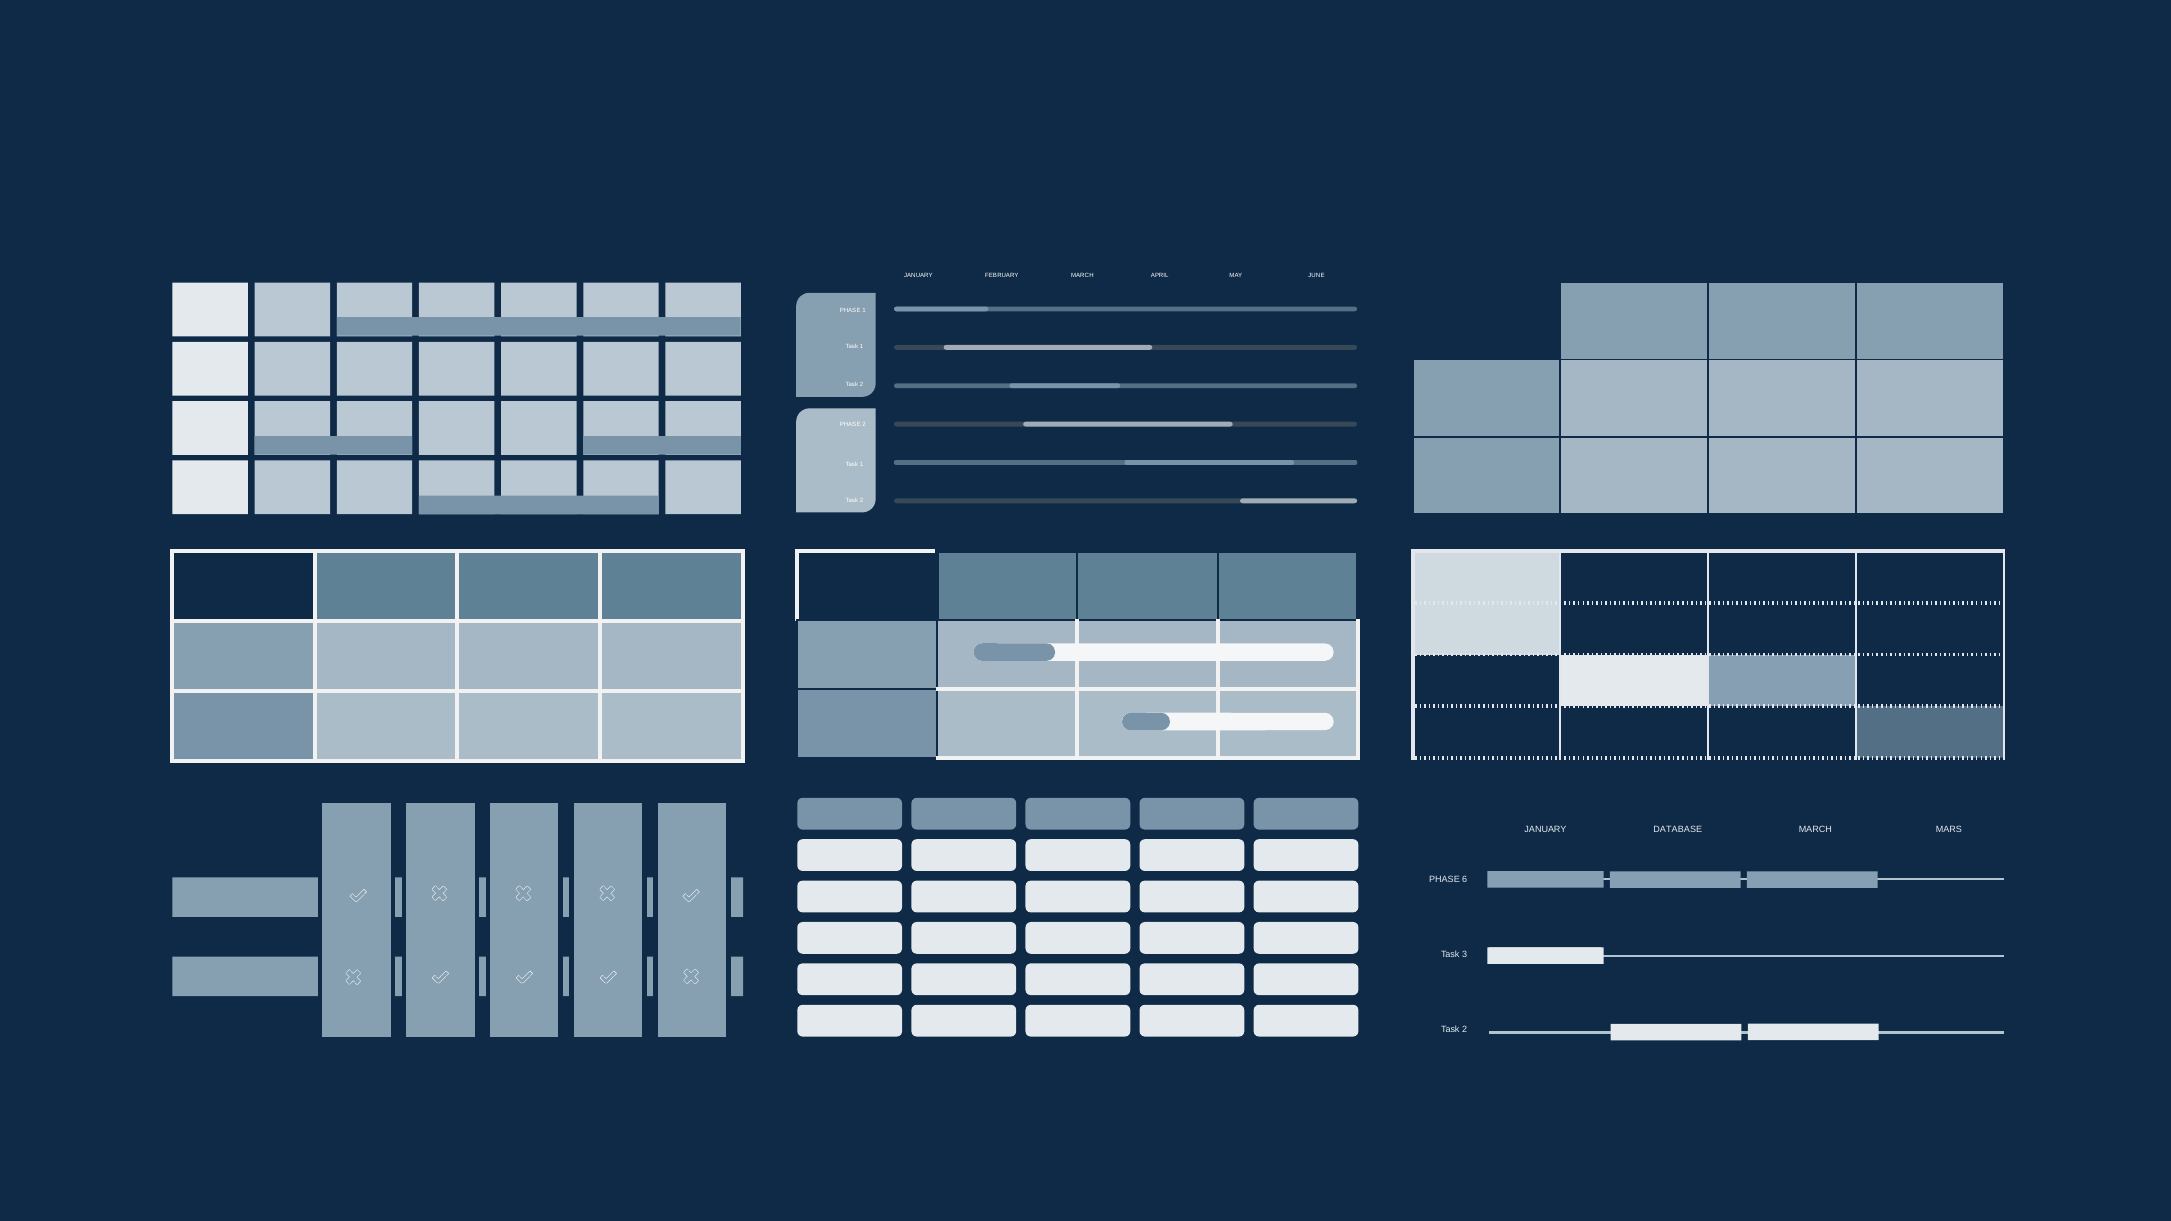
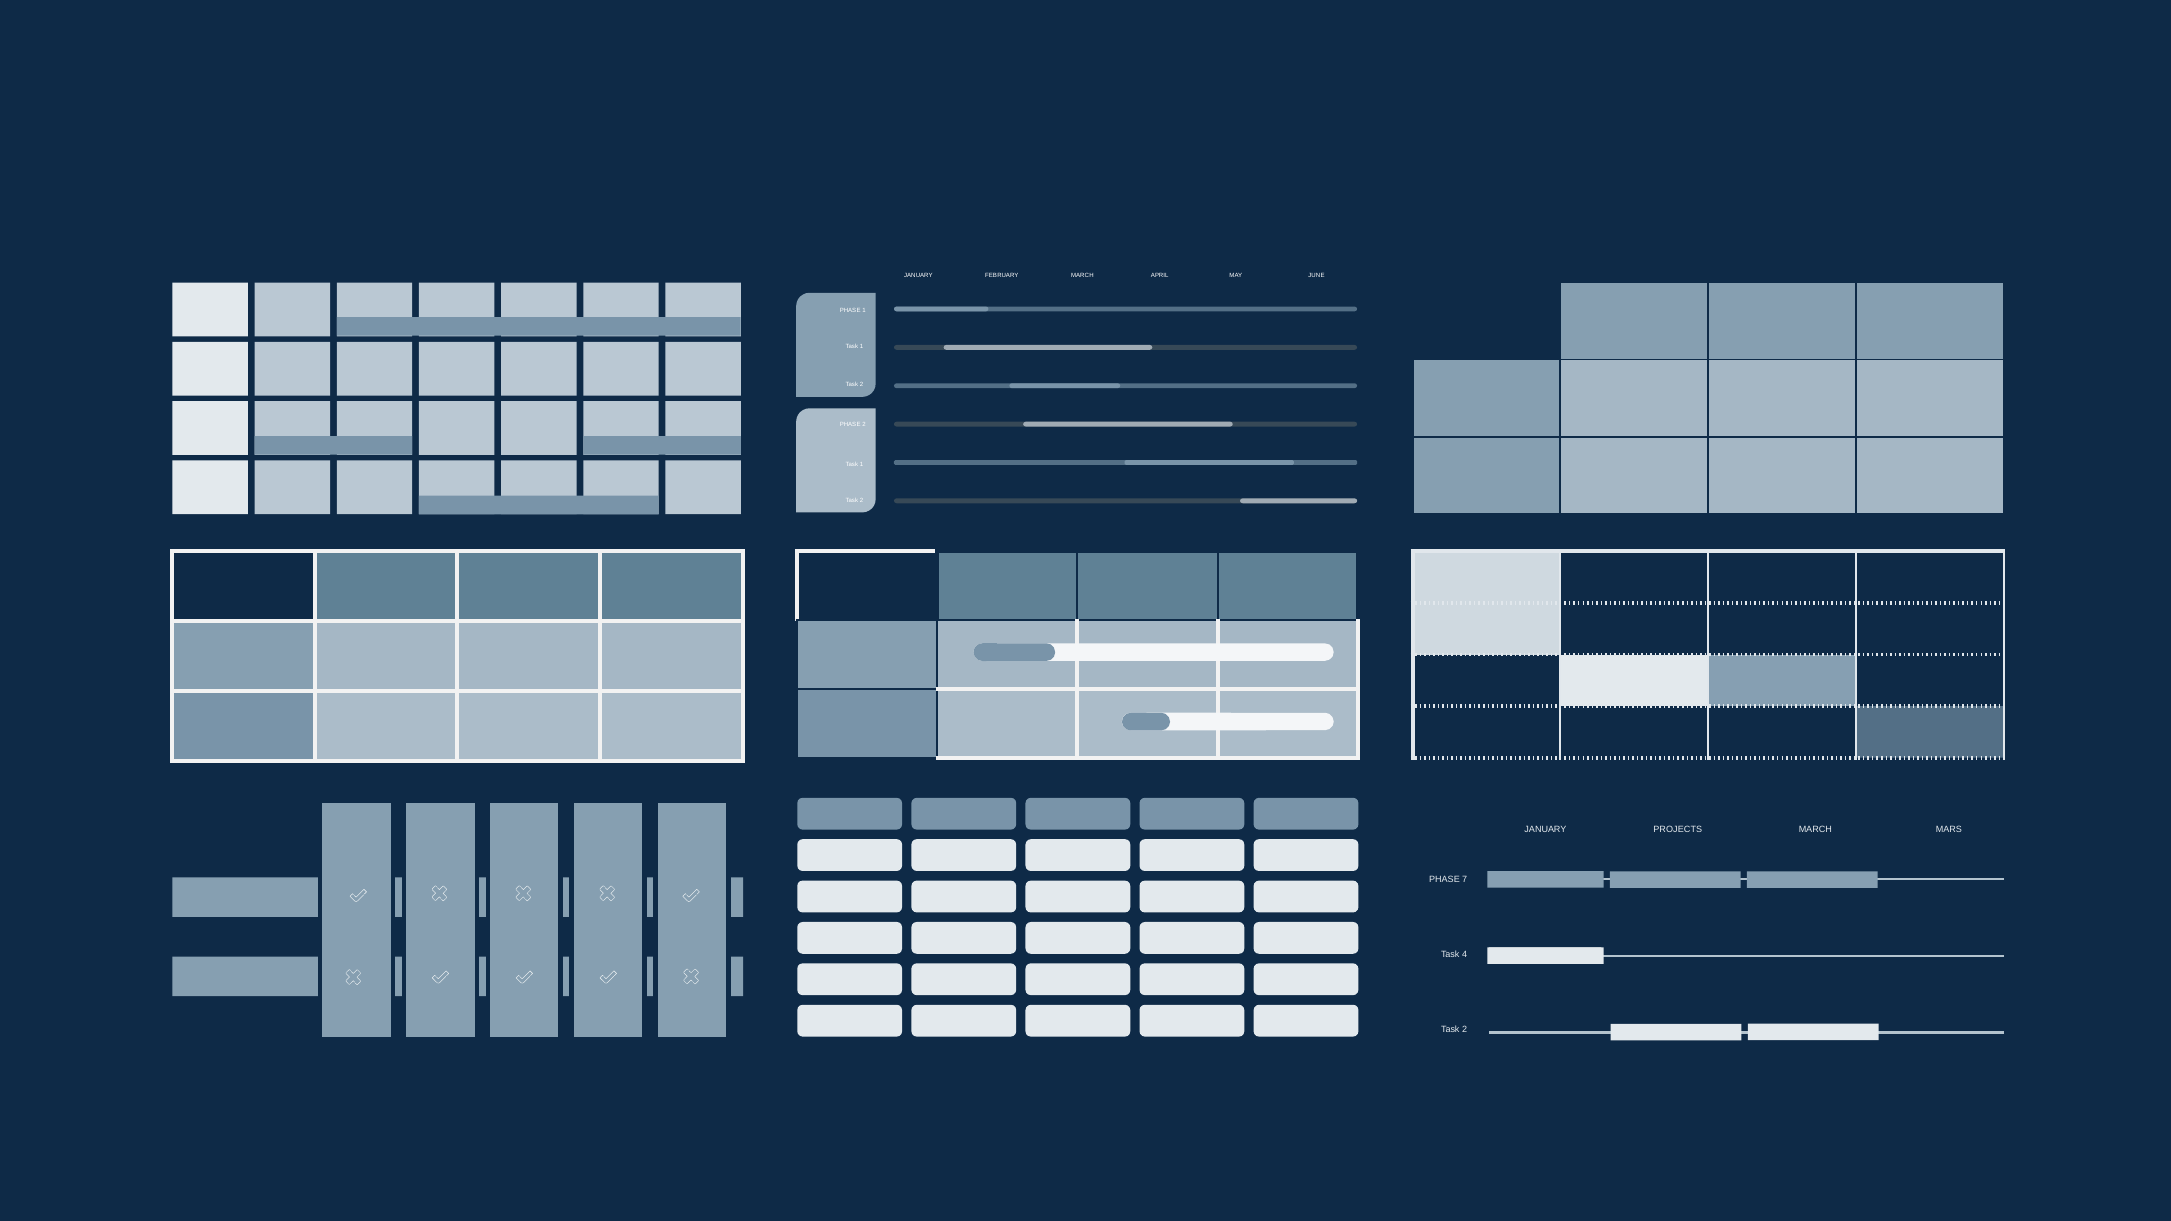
DATABASE: DATABASE -> PROJECTS (1678, 830)
6: 6 -> 7 (1465, 880)
3: 3 -> 4 (1465, 955)
